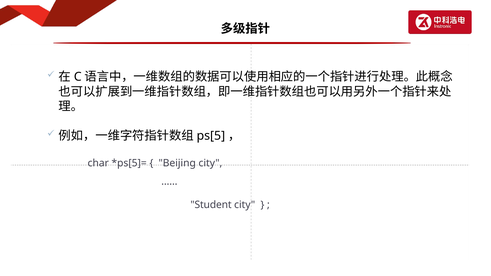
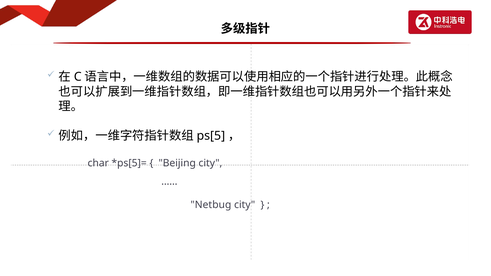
Student: Student -> Netbug (211, 205)
